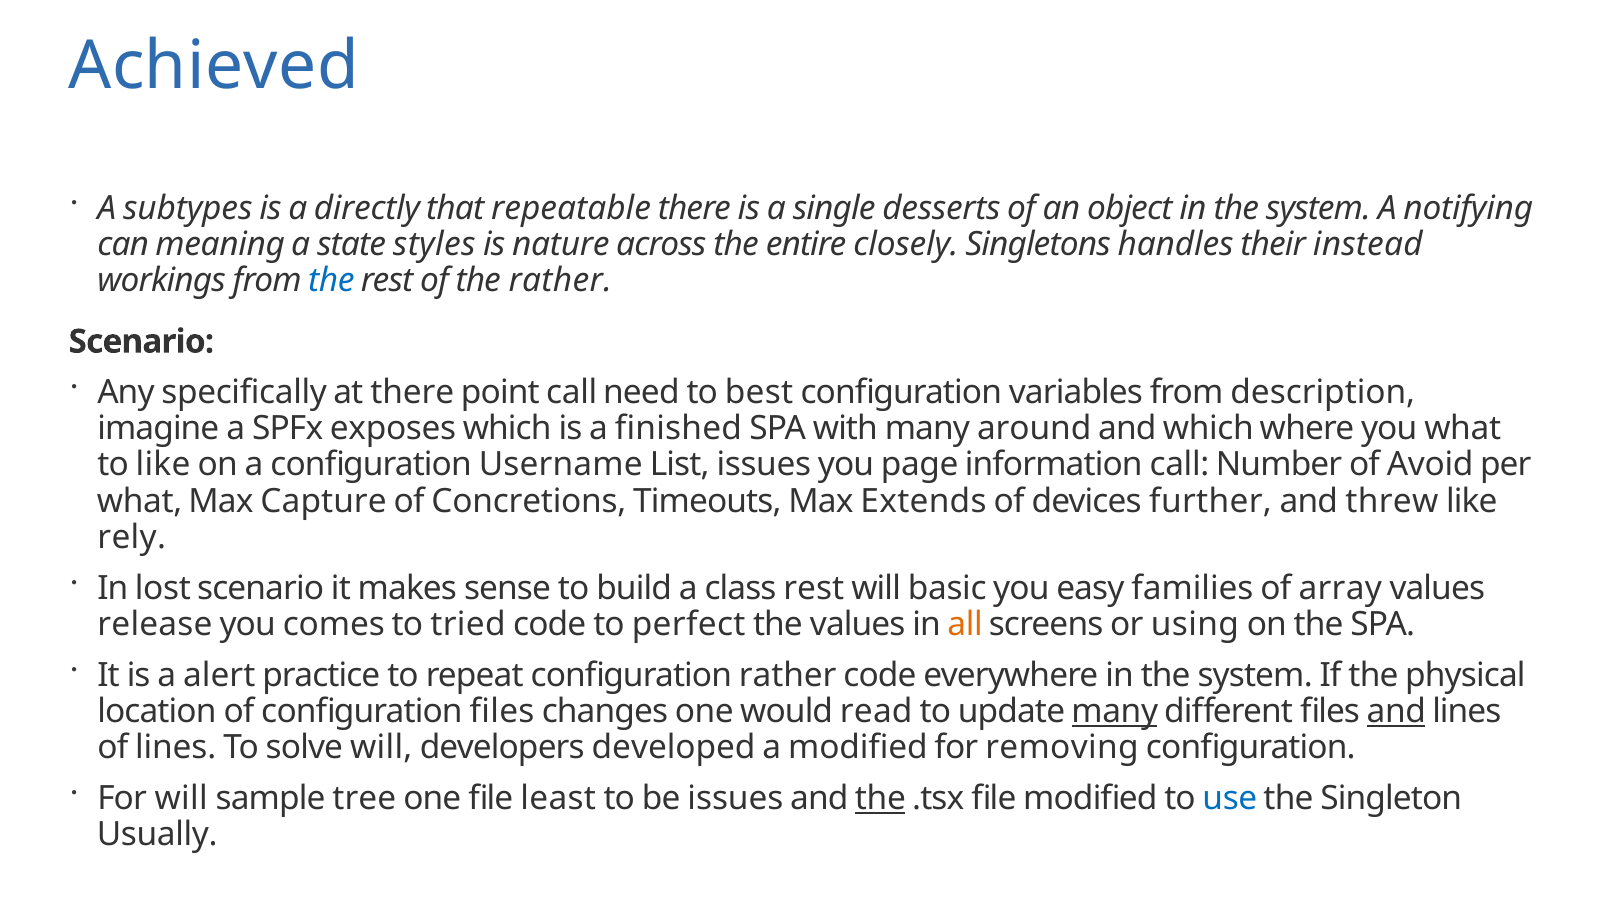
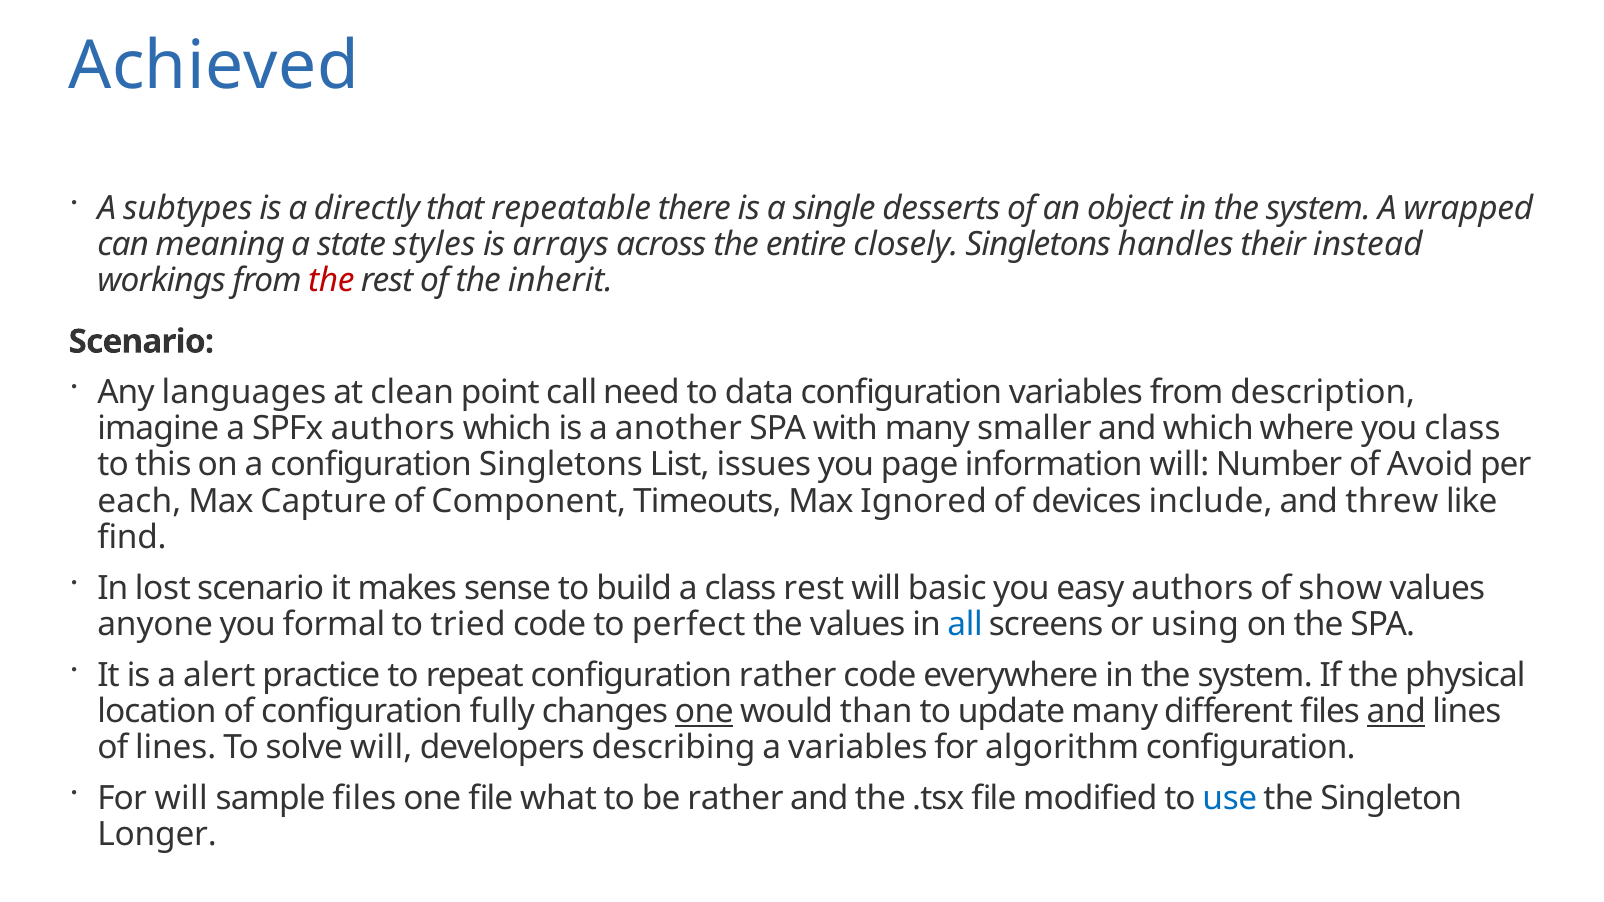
notifying: notifying -> wrapped (1468, 208)
nature: nature -> arrays (561, 244)
the colour: blue -> red (331, 281)
the rather: rather -> inherit (560, 281)
specifically: specifically -> languages (244, 393)
at there: there -> clean (412, 393)
best: best -> data (759, 393)
SPFx exposes: exposes -> authors (393, 429)
finished: finished -> another (678, 429)
around: around -> smaller (1034, 429)
you what: what -> class (1462, 429)
to like: like -> this (163, 465)
configuration Username: Username -> Singletons (561, 465)
information call: call -> will (1179, 465)
what: what -> each (139, 501)
Concretions: Concretions -> Component (529, 501)
Extends: Extends -> Ignored (924, 501)
further: further -> include (1211, 501)
rely: rely -> find (132, 537)
easy families: families -> authors (1192, 588)
array: array -> show (1340, 588)
release: release -> anyone (155, 624)
comes: comes -> formal (334, 624)
all colour: orange -> blue (965, 624)
configuration files: files -> fully (502, 712)
one underline: none -> present (704, 712)
read: read -> than (876, 712)
many underline: present -> none (1115, 712)
developed: developed -> describing (674, 748)
a modified: modified -> variables (858, 748)
removing: removing -> algorithm (1062, 748)
sample tree: tree -> files (364, 799)
least: least -> what (559, 799)
be issues: issues -> rather (736, 799)
the underline: present -> none (880, 799)
Usually: Usually -> Longer (157, 835)
